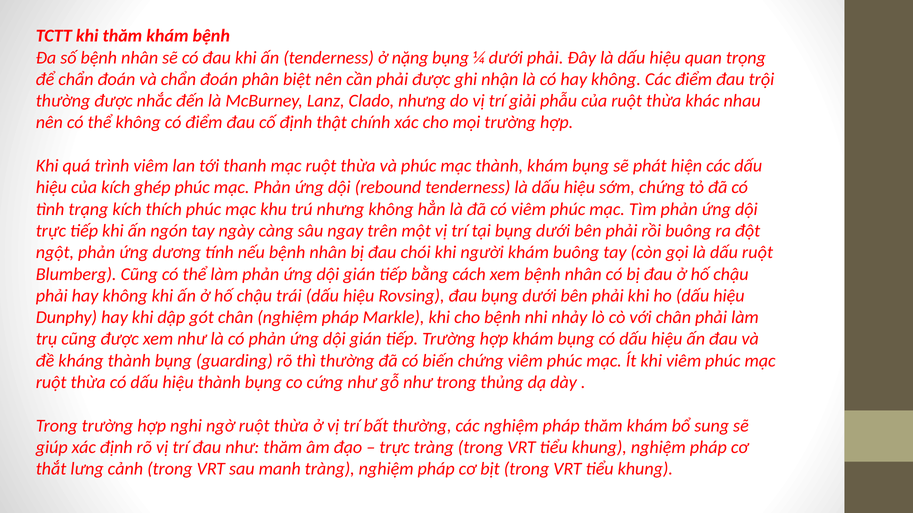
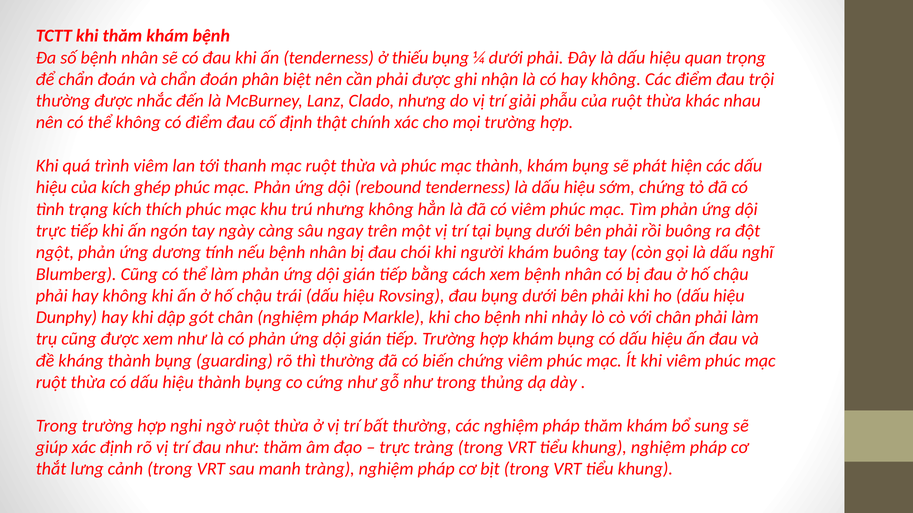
nặng: nặng -> thiếu (410, 58)
dấu ruột: ruột -> nghĩ (758, 253)
